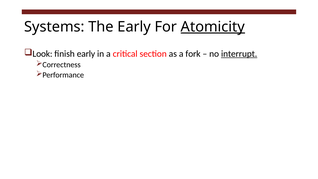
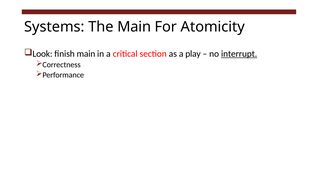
The Early: Early -> Main (134, 27)
Atomicity underline: present -> none (213, 27)
finish early: early -> main (86, 54)
fork: fork -> play (193, 54)
